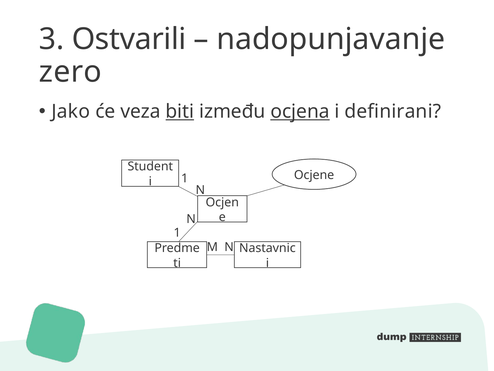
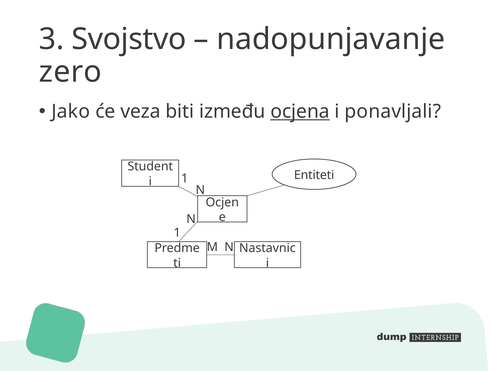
Ostvarili: Ostvarili -> Svojstvo (129, 39)
biti underline: present -> none (180, 111)
definirani: definirani -> ponavljali (393, 111)
Ocjene: Ocjene -> Entiteti (314, 175)
